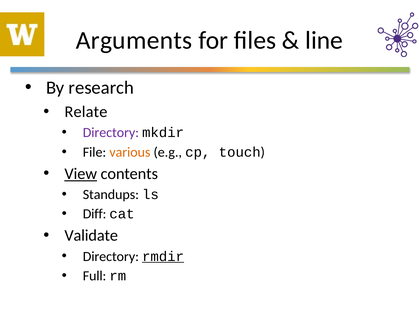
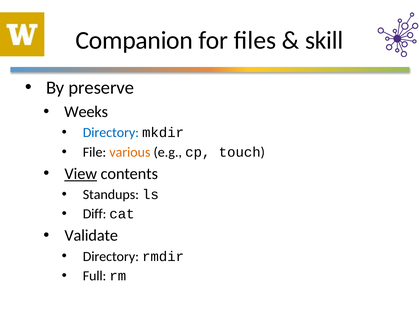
Arguments: Arguments -> Companion (134, 41)
line: line -> skill (324, 41)
research: research -> preserve (101, 88)
Relate: Relate -> Weeks (86, 112)
Directory colour: purple -> blue (111, 133)
rmdir underline: present -> none (163, 257)
